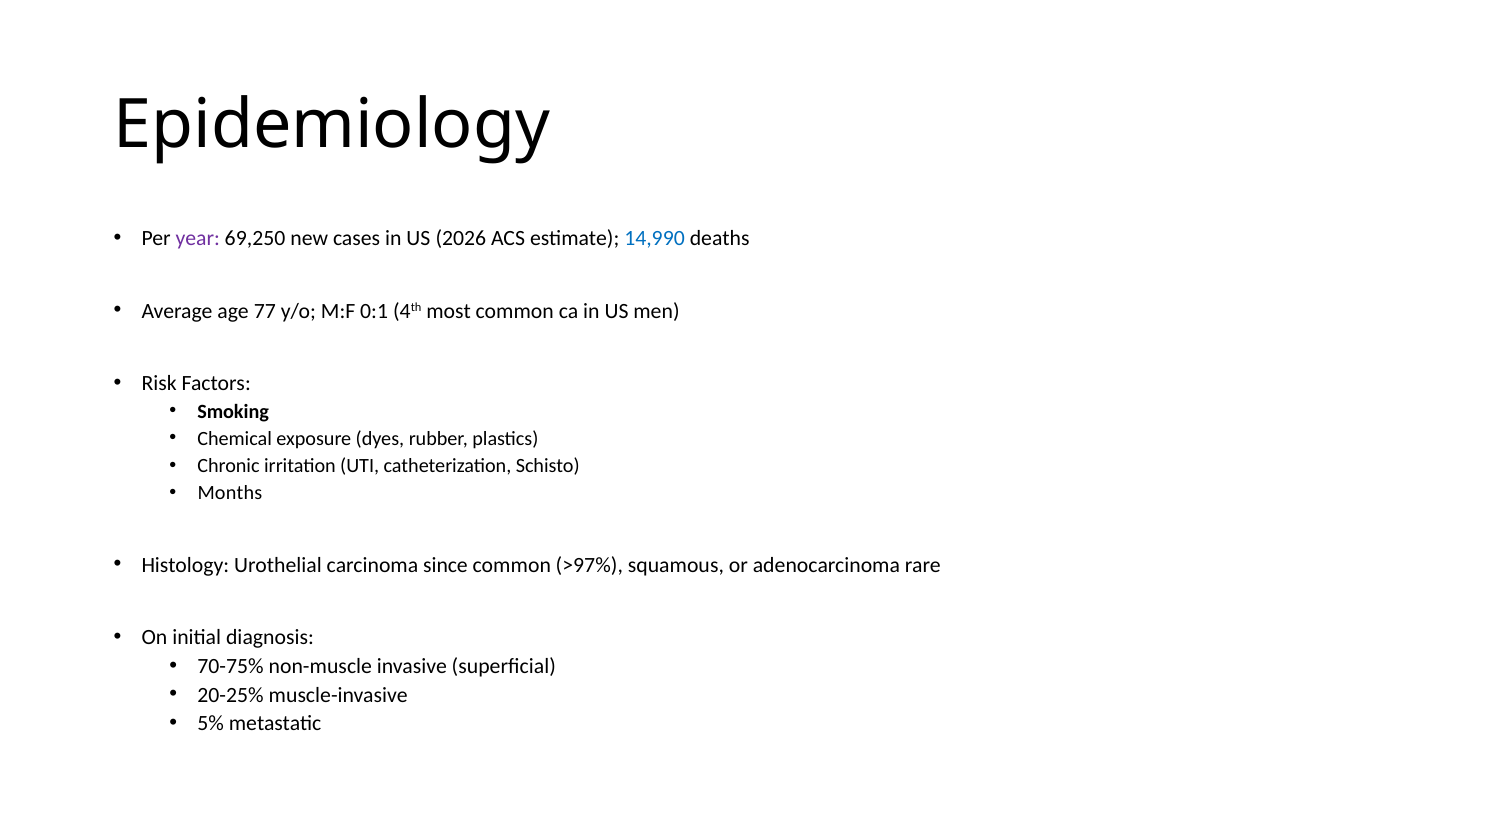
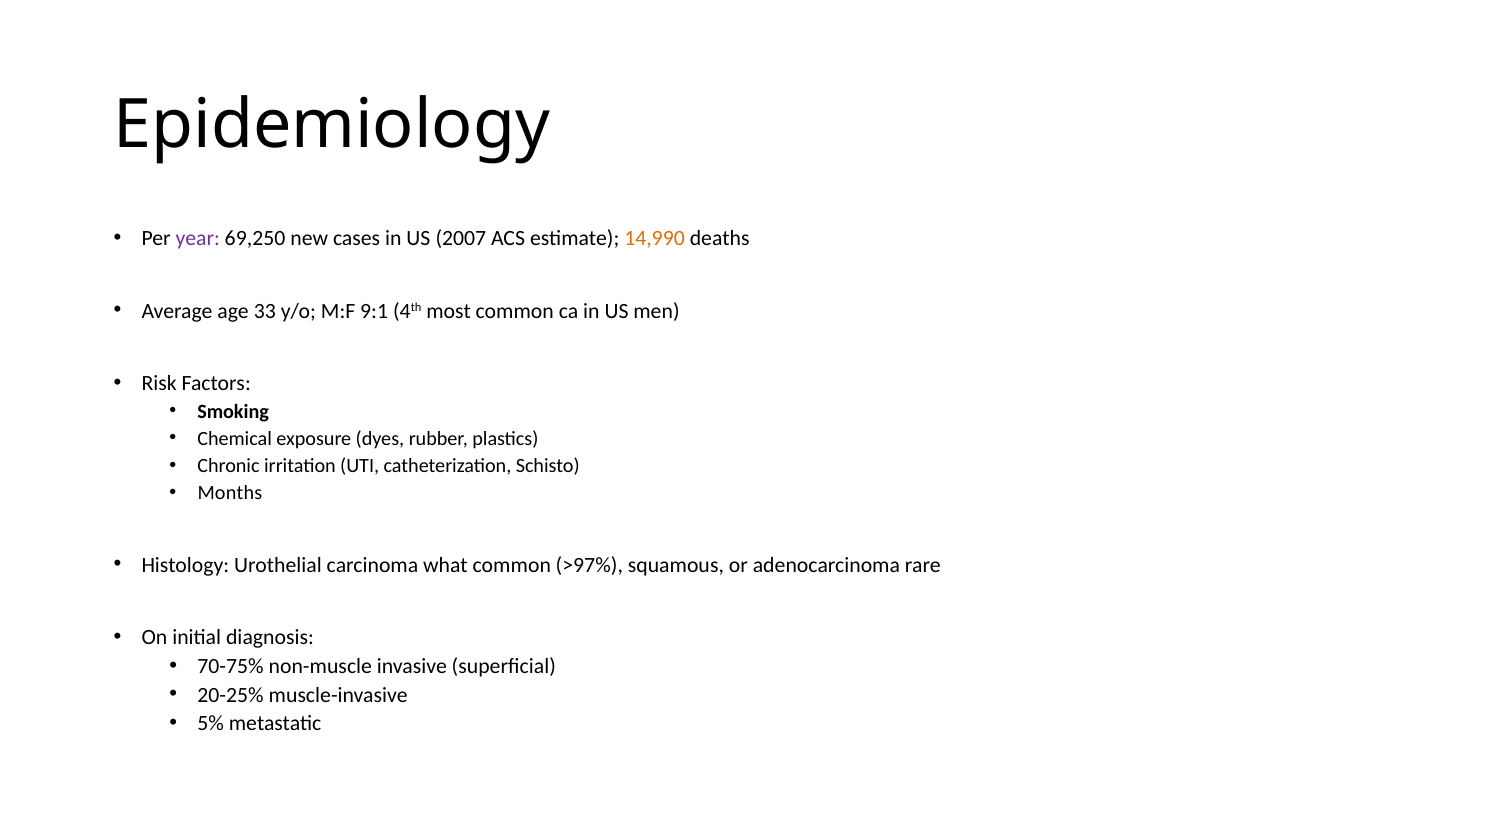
2026: 2026 -> 2007 (461, 238)
14,990 colour: blue -> orange (655, 238)
77: 77 -> 33 (265, 311)
0:1: 0:1 -> 9:1 (374, 311)
since: since -> what (445, 565)
